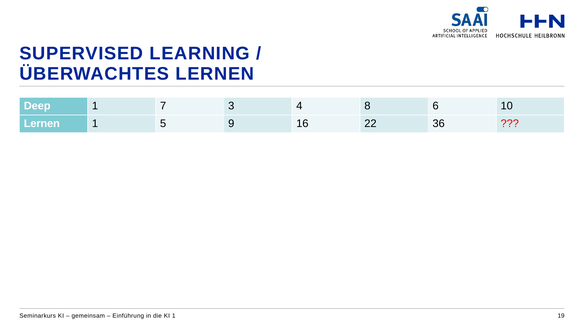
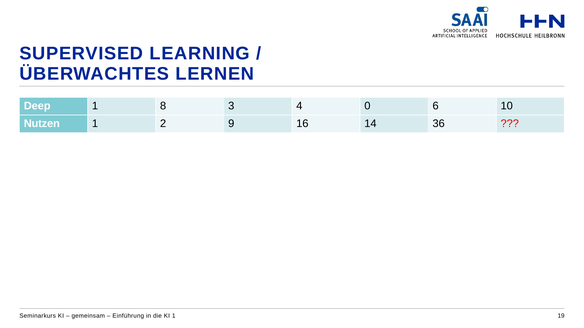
7: 7 -> 8 (163, 106)
8: 8 -> 0 (367, 106)
Lernen: Lernen -> Nutzen (42, 124)
5: 5 -> 2 (163, 124)
22: 22 -> 14 (370, 124)
